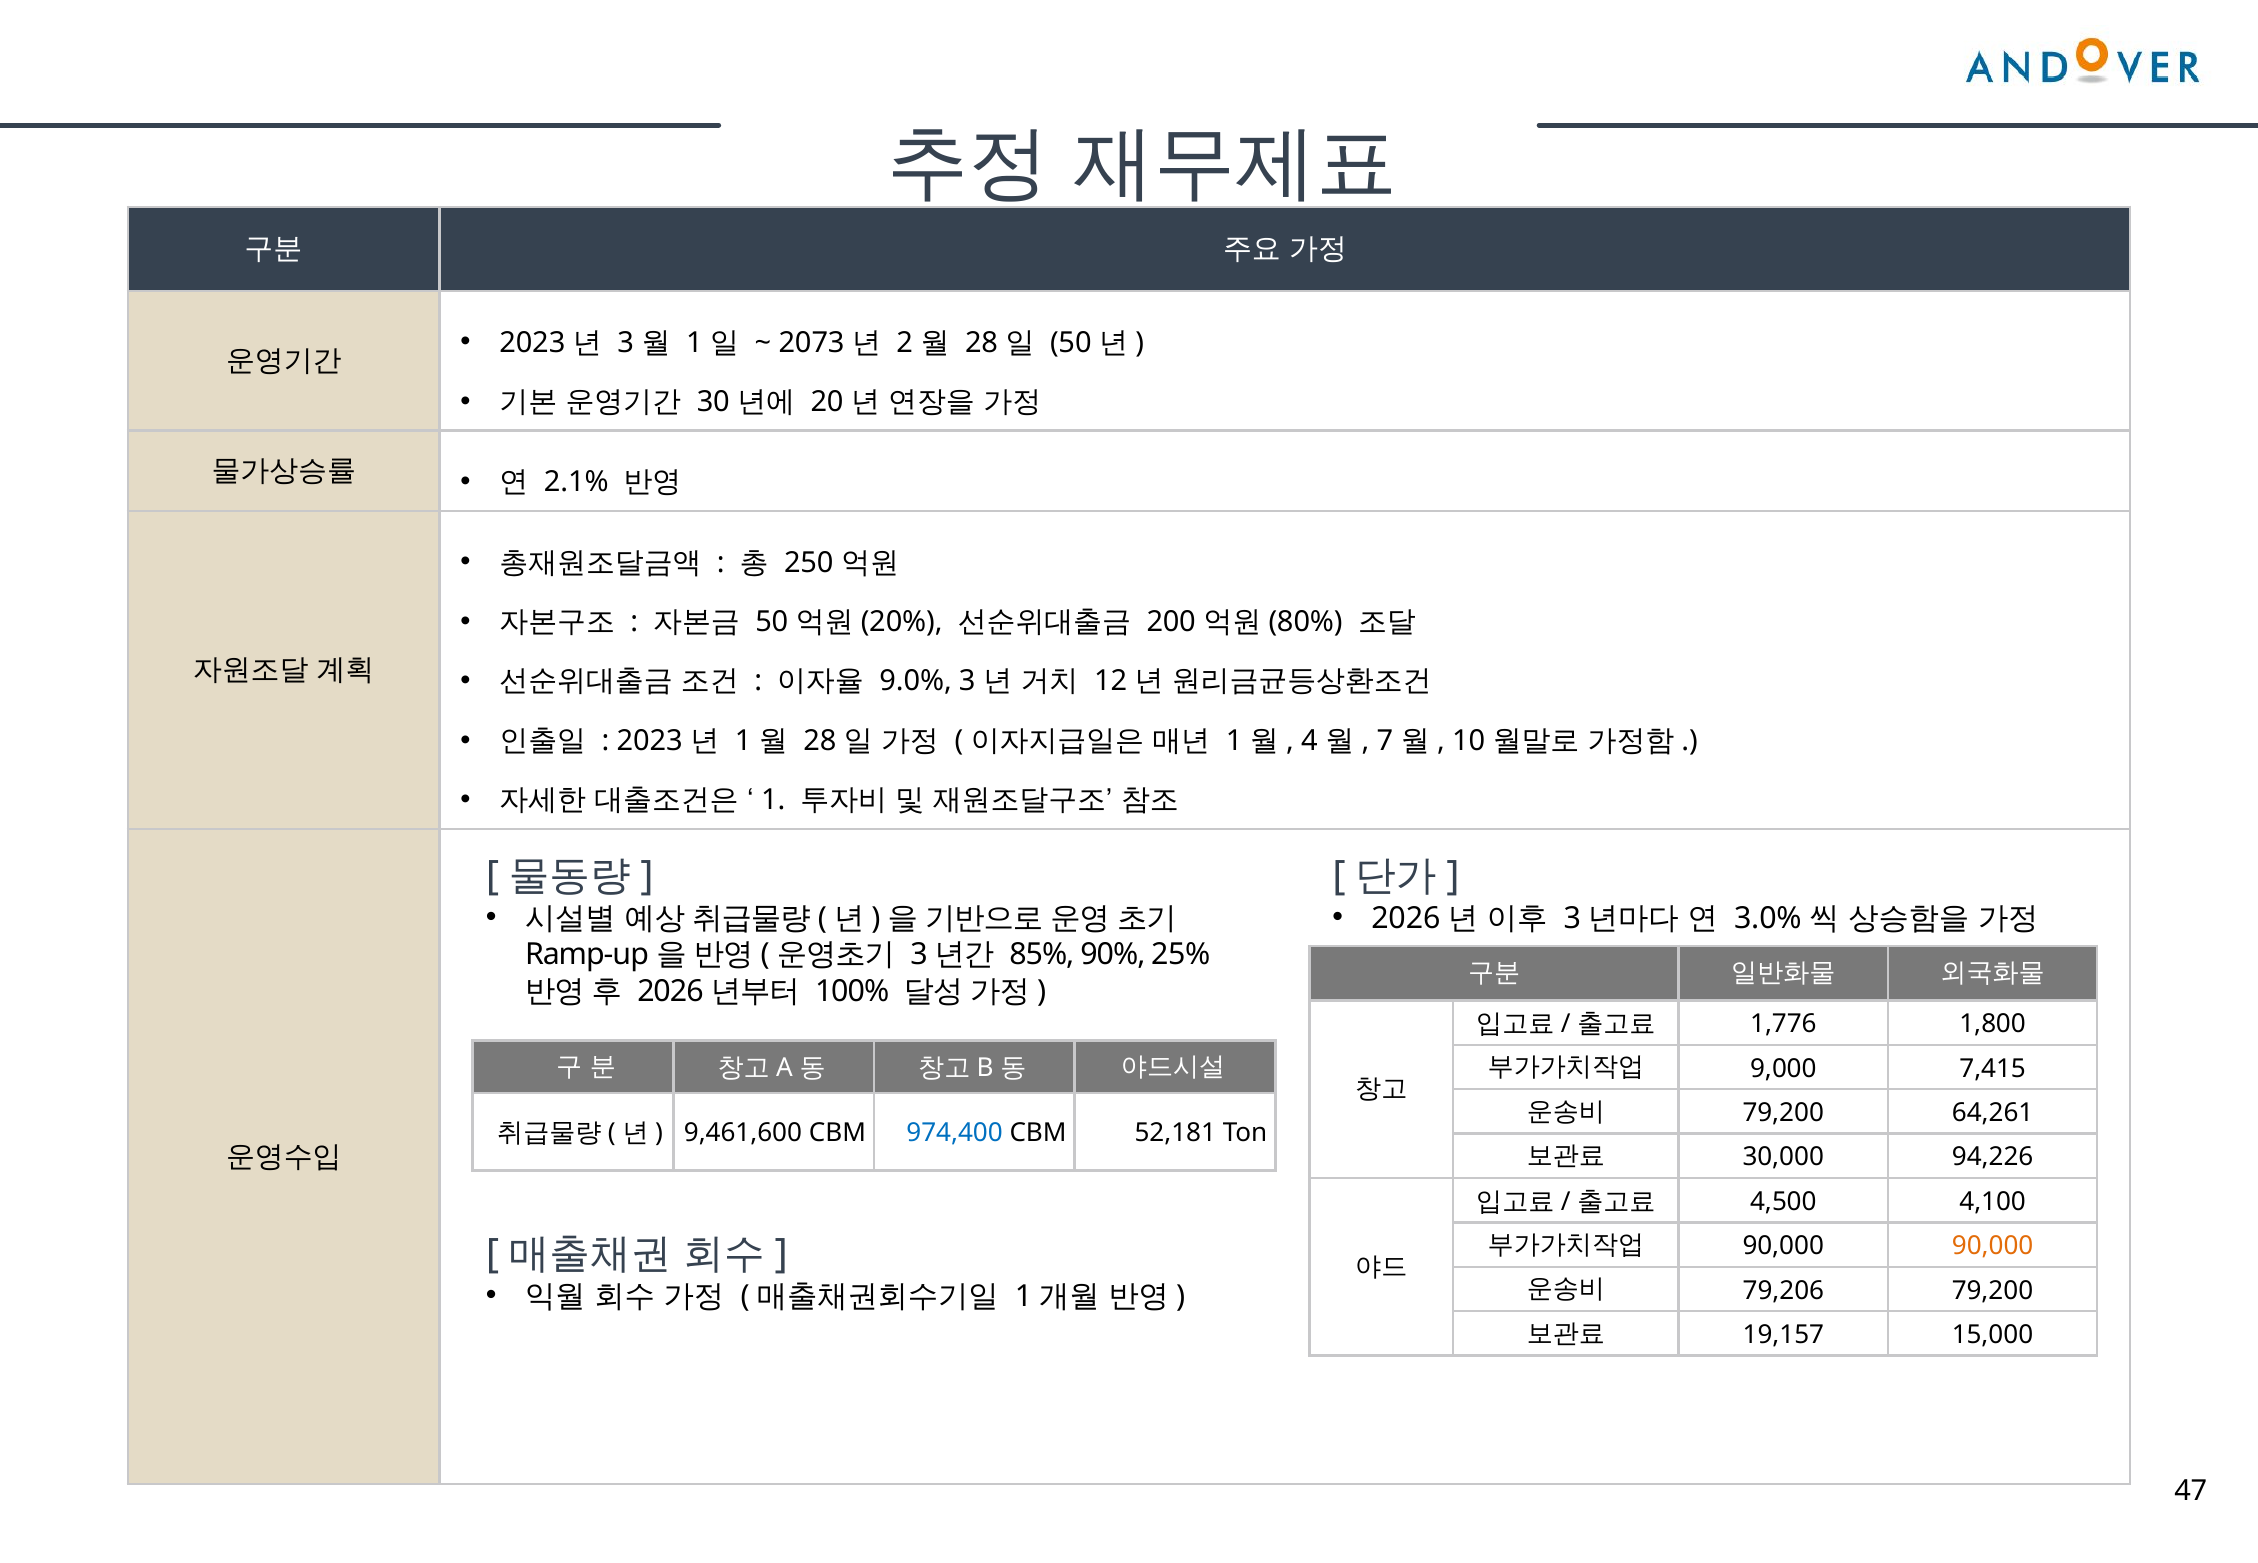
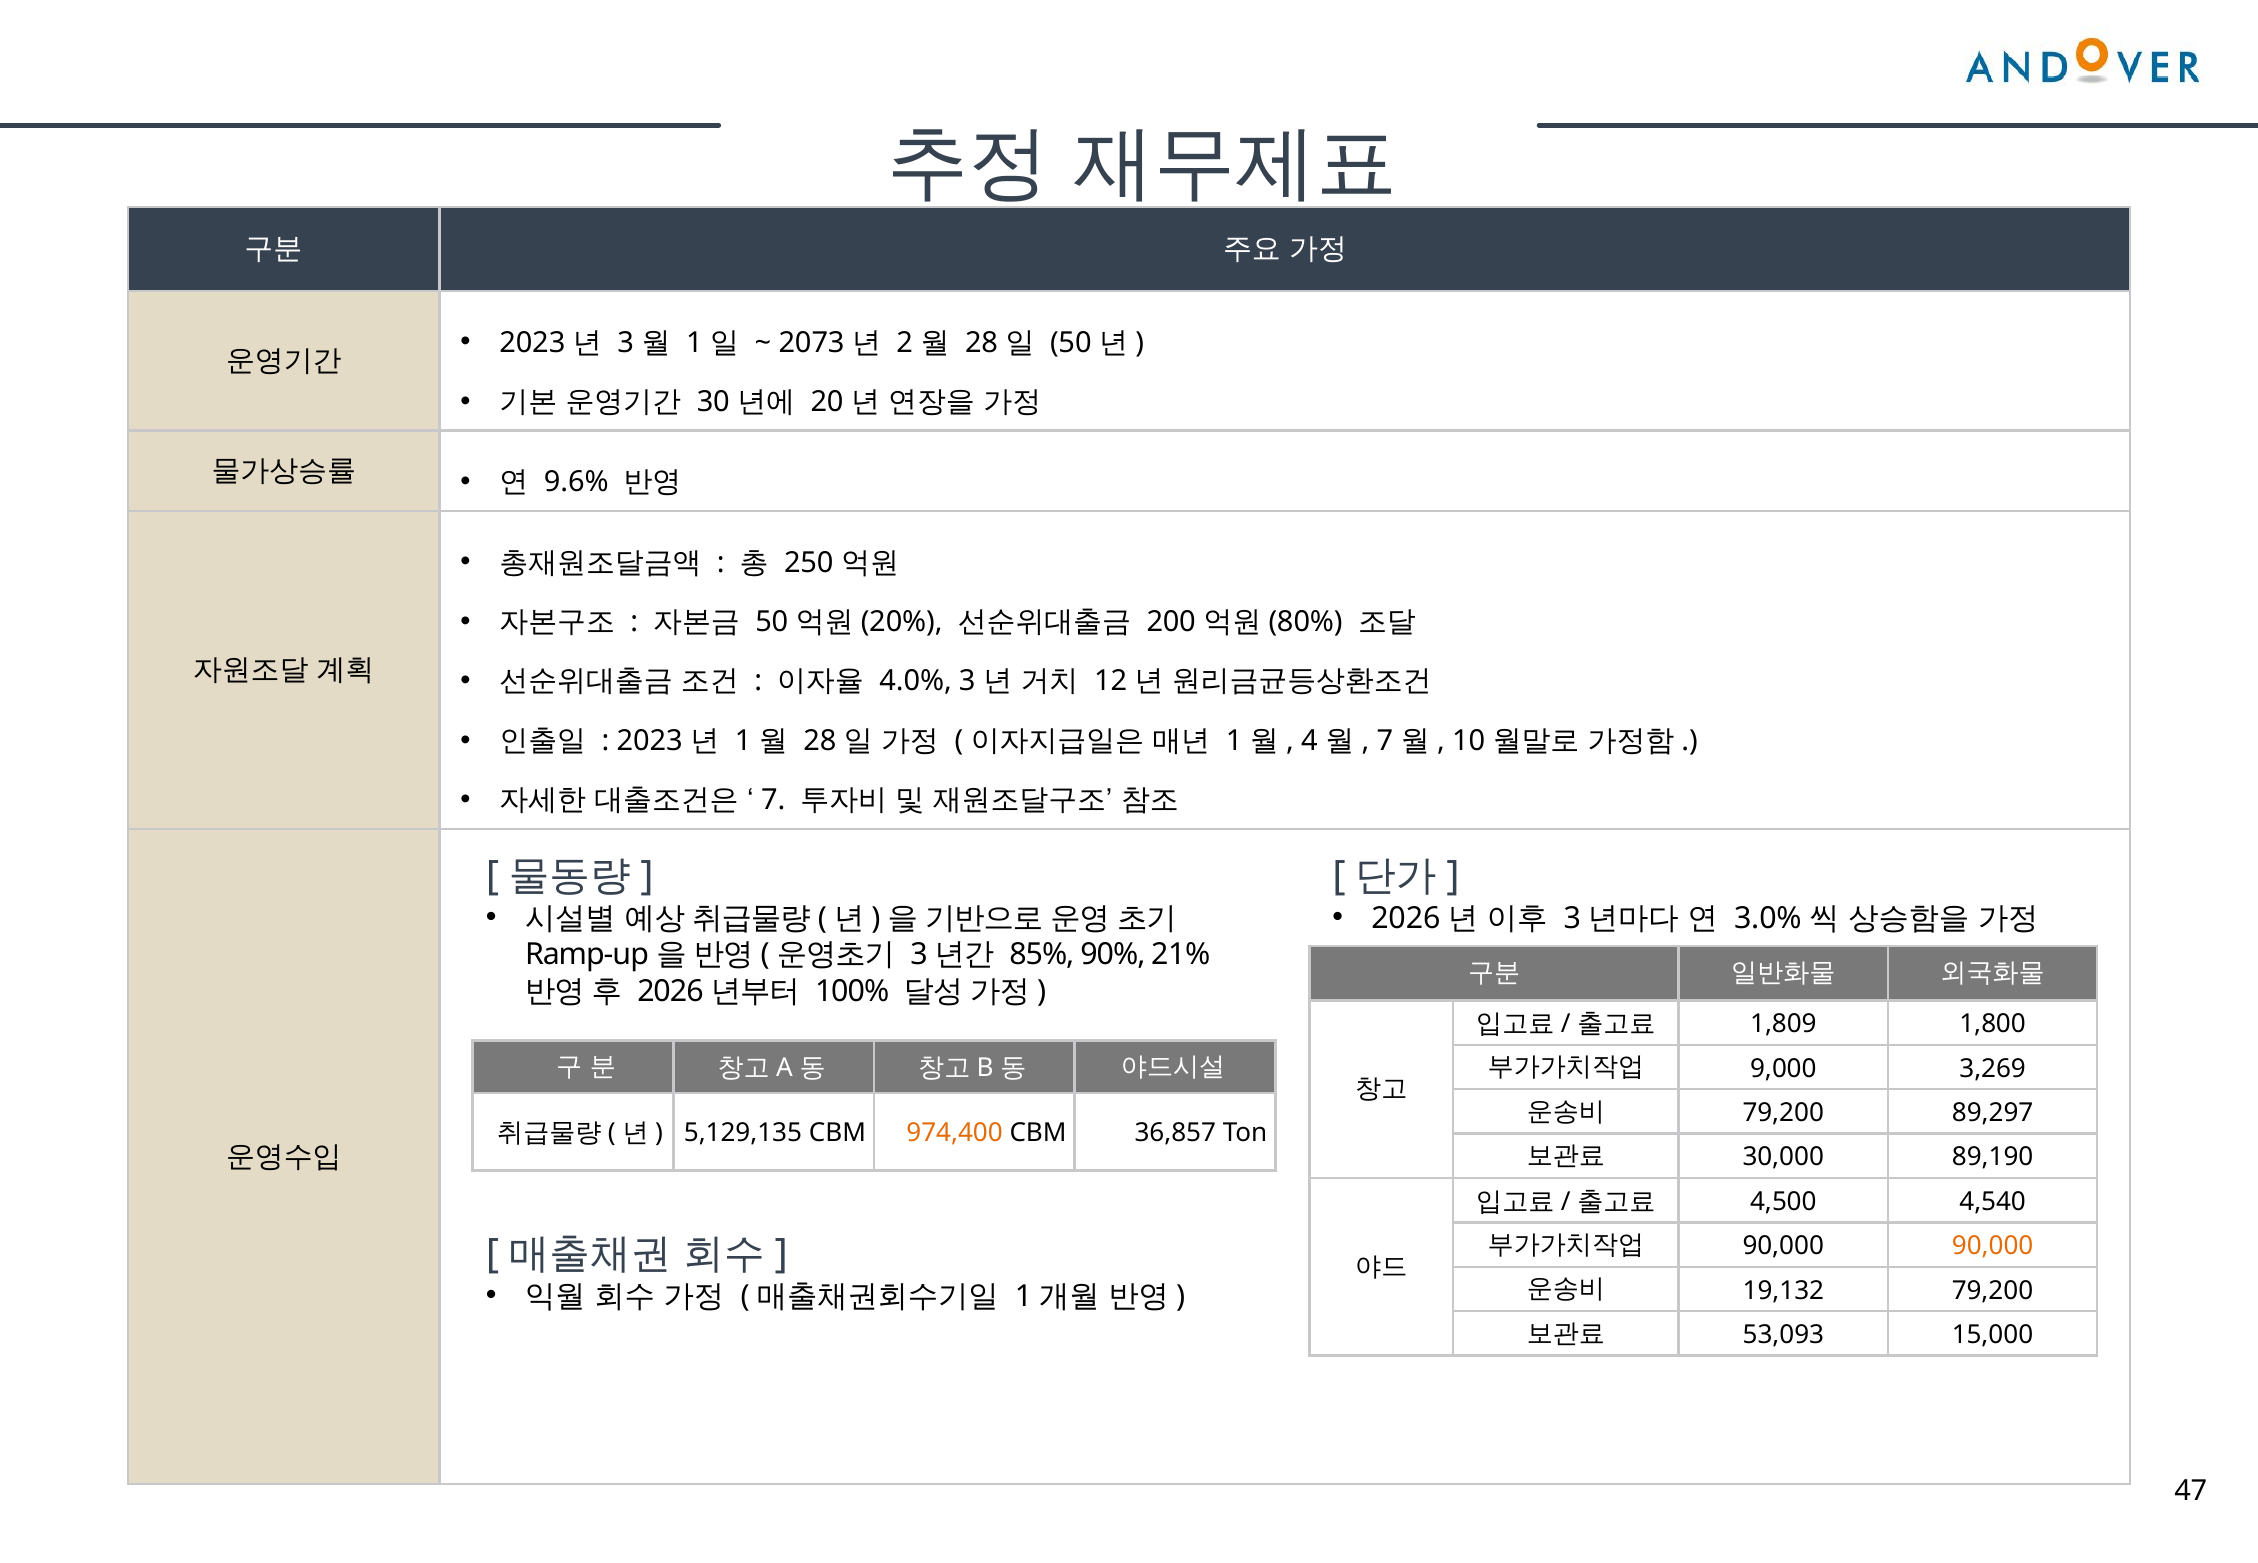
2.1%: 2.1% -> 9.6% (576, 482)
9.0%: 9.0% -> 4.0% (916, 681)
1: 1 -> 7 (773, 800)
25%: 25% -> 21% (1181, 955)
1,776: 1,776 -> 1,809 (1783, 1024)
7,415: 7,415 -> 3,269 (1993, 1069)
64,261: 64,261 -> 89,297 (1993, 1113)
9,461,600: 9,461,600 -> 5,129,135 (743, 1133)
974,400 colour: blue -> orange (955, 1133)
52,181: 52,181 -> 36,857 (1175, 1133)
94,226: 94,226 -> 89,190 (1993, 1157)
4,100: 4,100 -> 4,540 (1993, 1202)
79,206: 79,206 -> 19,132 (1783, 1291)
19,157: 19,157 -> 53,093 (1783, 1335)
